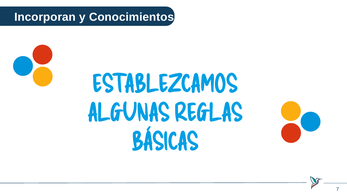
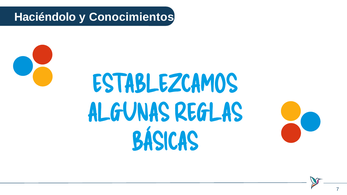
Incorporan: Incorporan -> Haciéndolo (45, 17)
